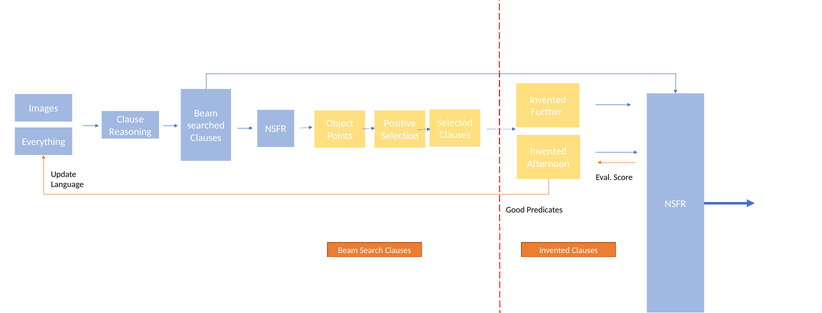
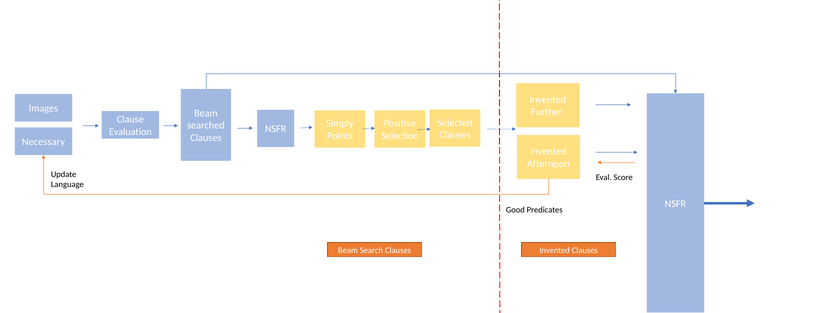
Object: Object -> Simply (340, 124)
Reasoning: Reasoning -> Evaluation (130, 132)
Everything: Everything -> Necessary (43, 142)
